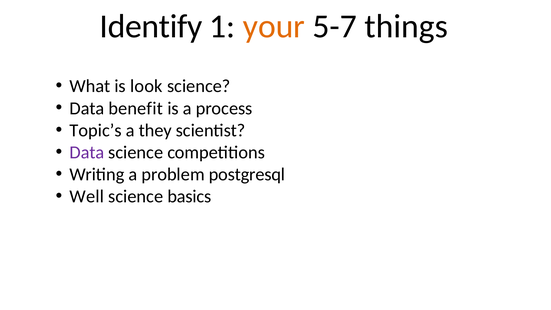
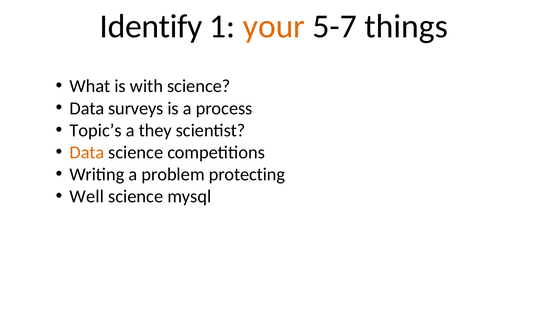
look: look -> with (147, 86)
benefit: benefit -> surveys (136, 108)
Data colour: purple -> orange (87, 152)
postgresql: postgresql -> protecting (247, 174)
basics: basics -> mysql (189, 196)
